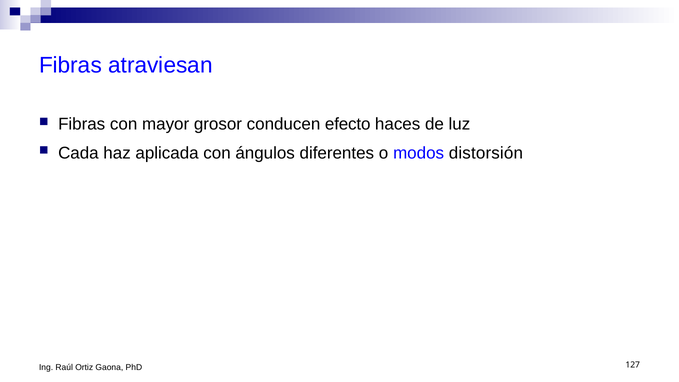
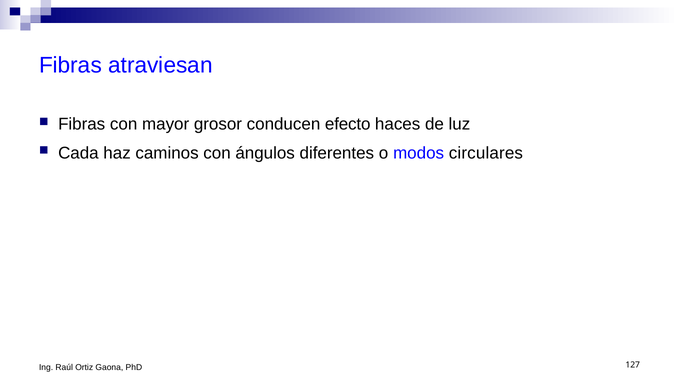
aplicada: aplicada -> caminos (167, 153)
distorsión: distorsión -> circulares (486, 153)
